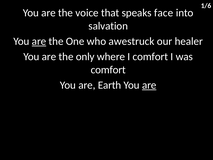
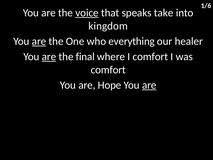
voice underline: none -> present (87, 13)
face: face -> take (164, 13)
salvation: salvation -> kingdom (108, 26)
awestruck: awestruck -> everything (132, 41)
are underline: none -> present (49, 57)
only: only -> final (85, 57)
Earth: Earth -> Hope (110, 85)
